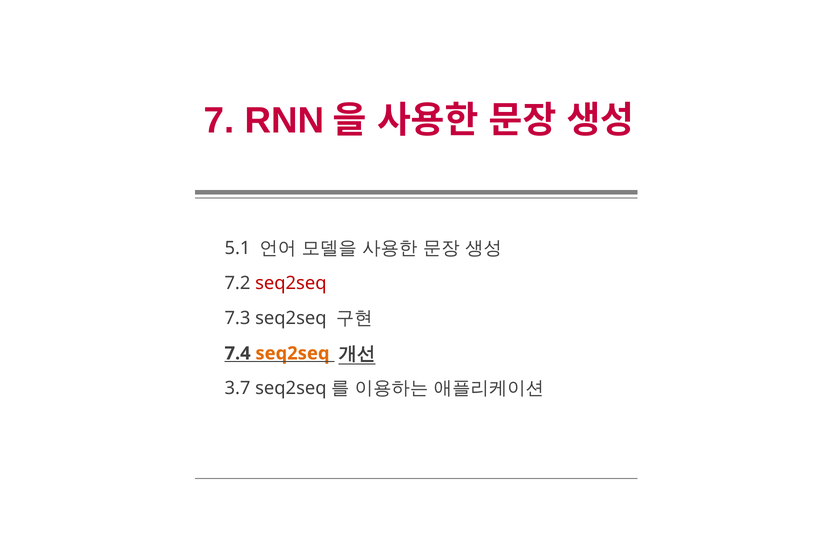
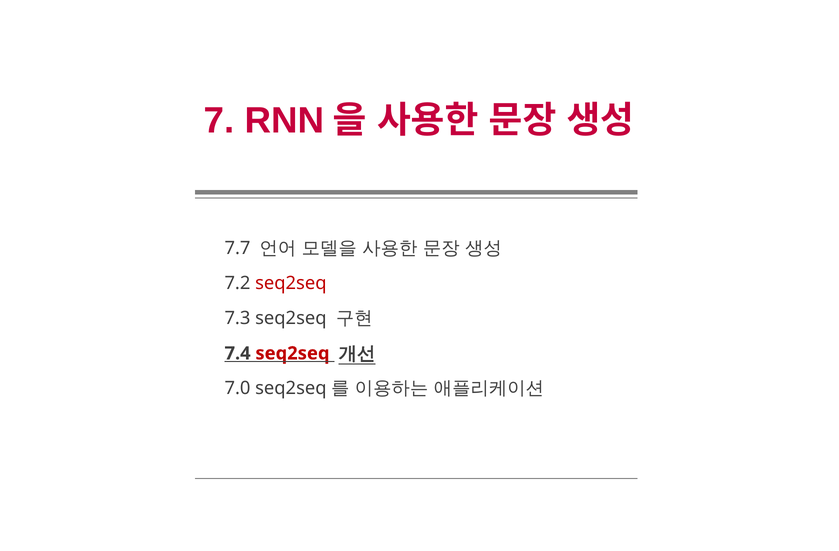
5.1: 5.1 -> 7.7 (238, 248)
seq2seq colour: orange -> red (292, 353)
3.7: 3.7 -> 7.0 (238, 388)
